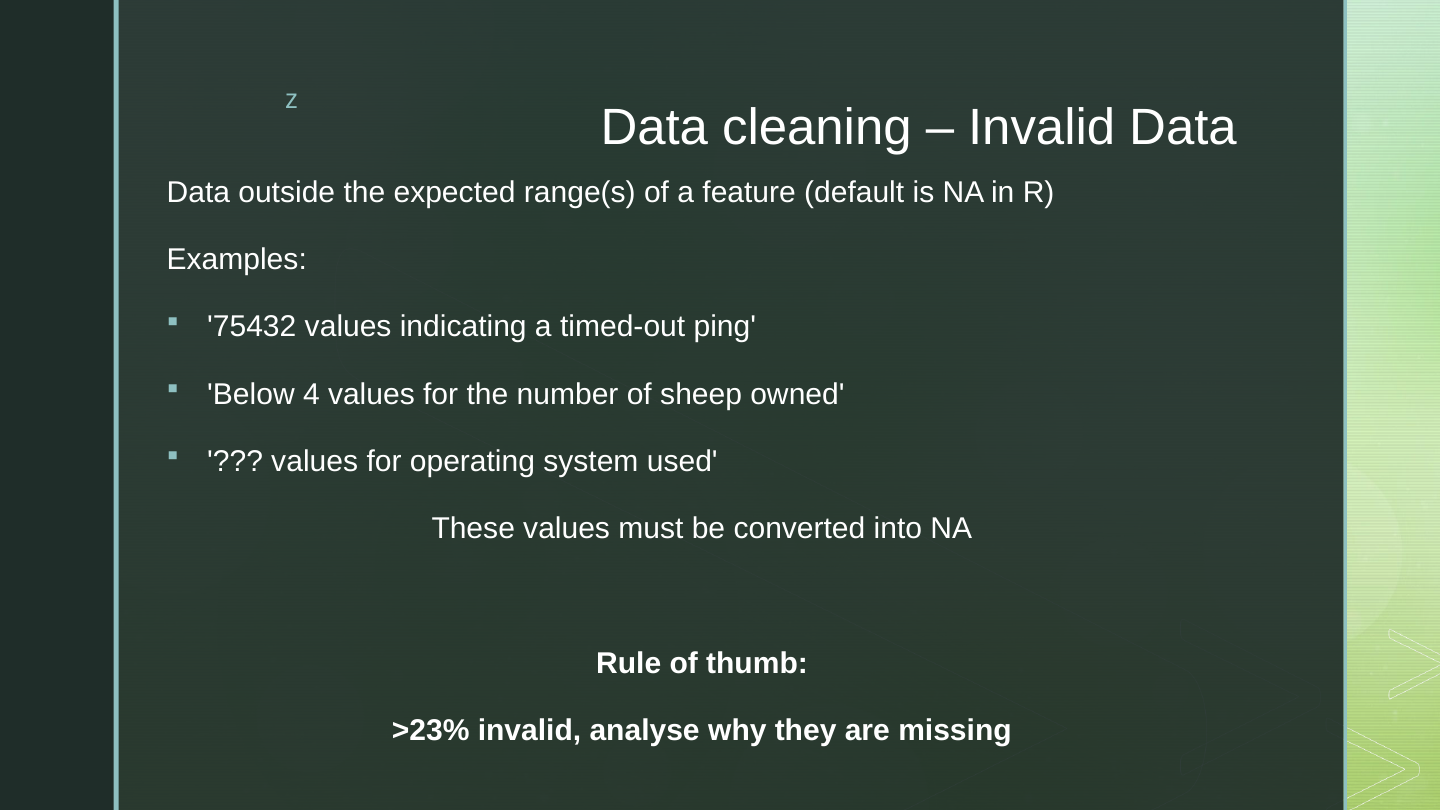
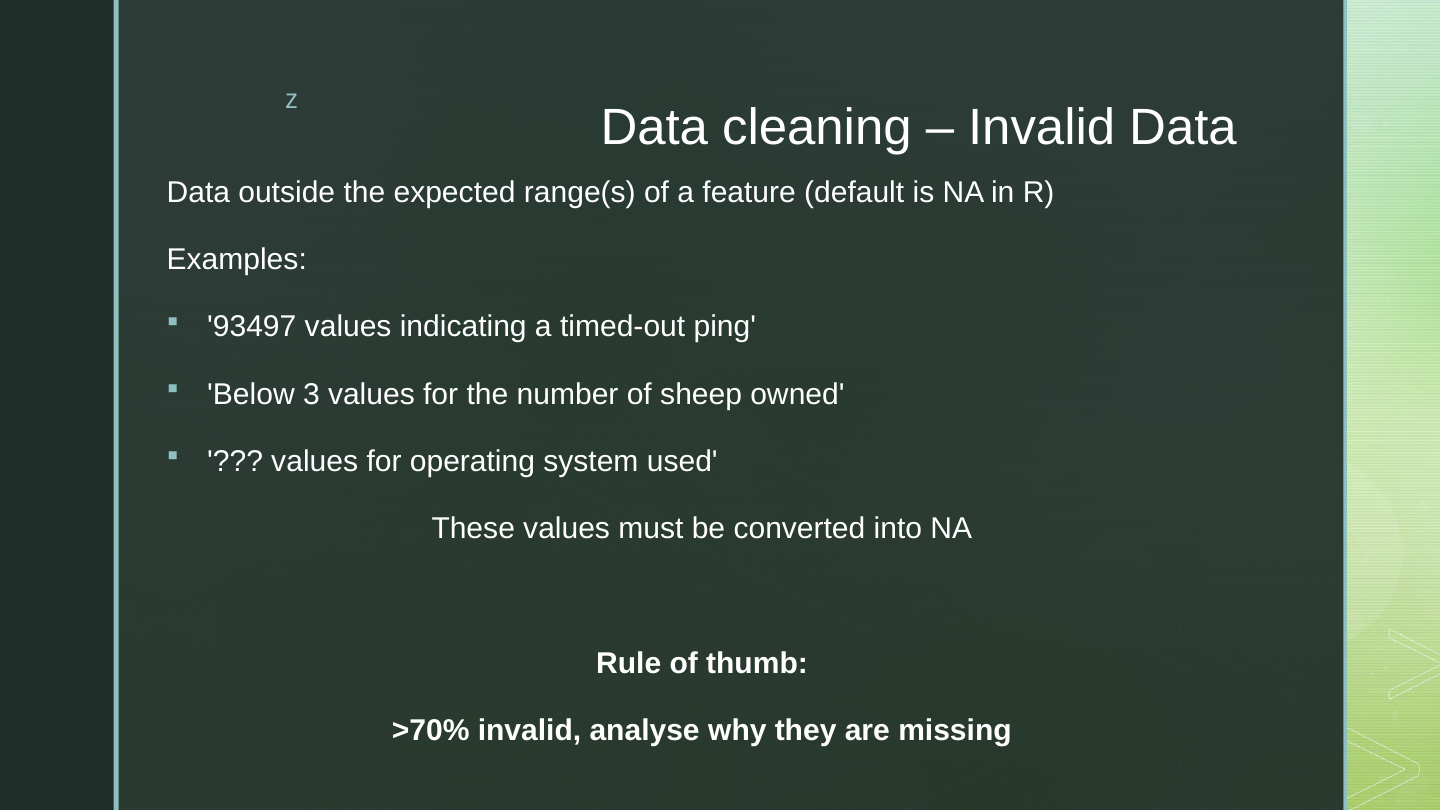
75432: 75432 -> 93497 (252, 327)
4: 4 -> 3 (311, 394)
>23%: >23% -> >70% (431, 730)
